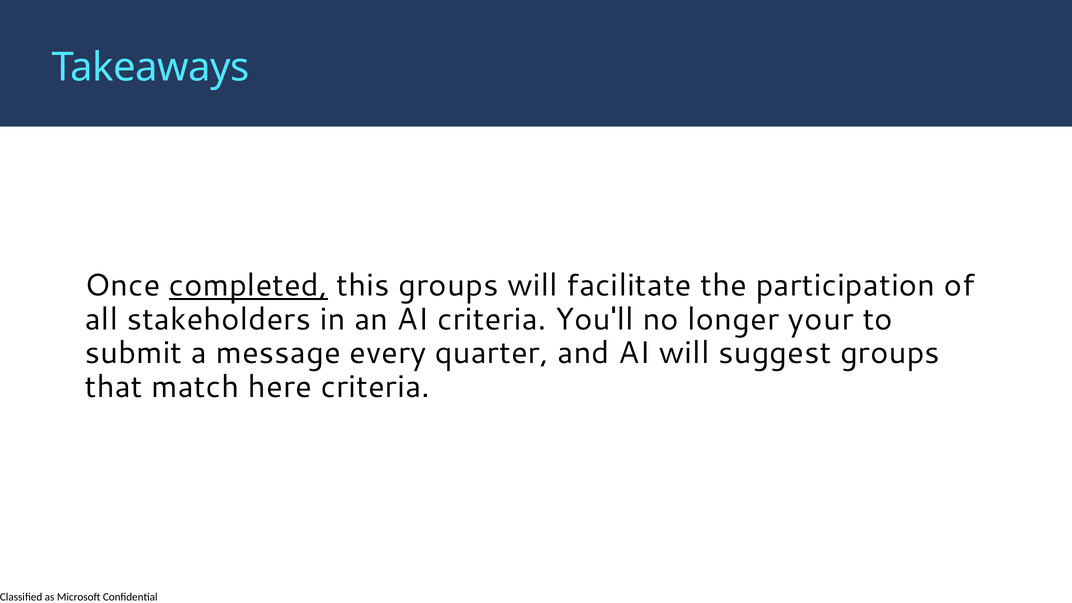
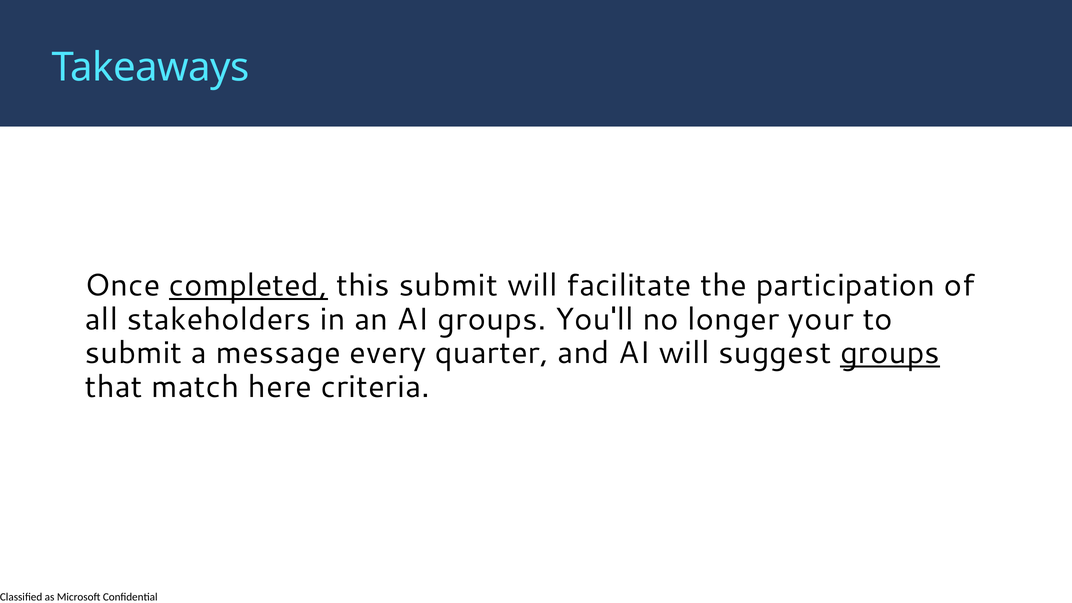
this groups: groups -> submit (448, 286)
AI criteria: criteria -> groups (492, 319)
groups underline: none -> present (890, 353)
